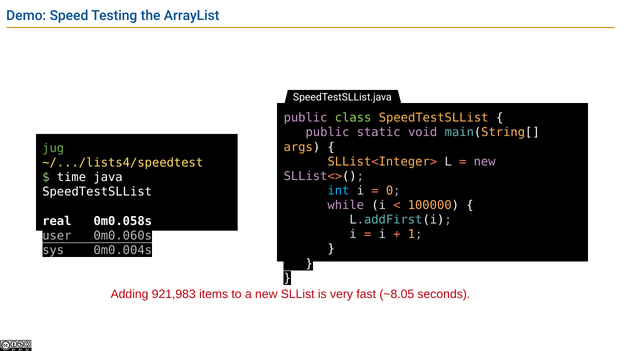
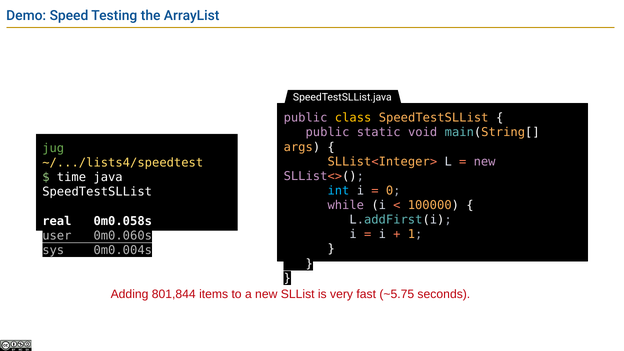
class colour: light green -> yellow (353, 118)
921,983: 921,983 -> 801,844 (174, 294)
~8.05: ~8.05 -> ~5.75 (397, 294)
